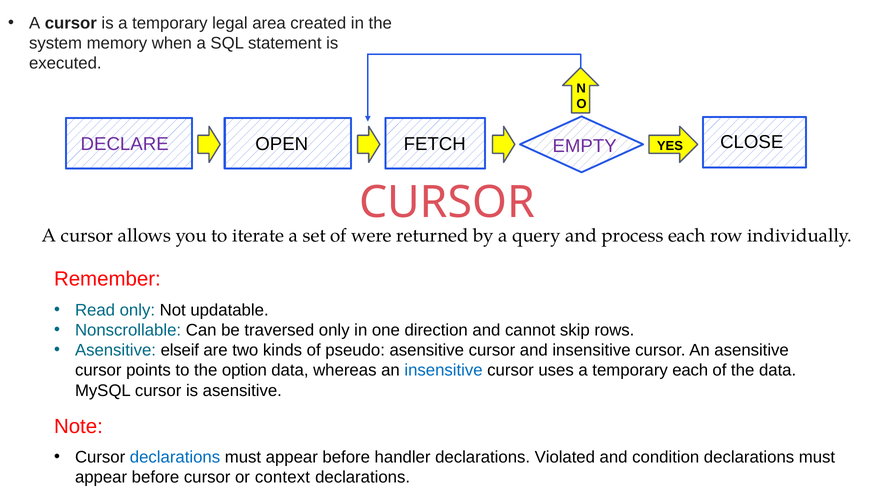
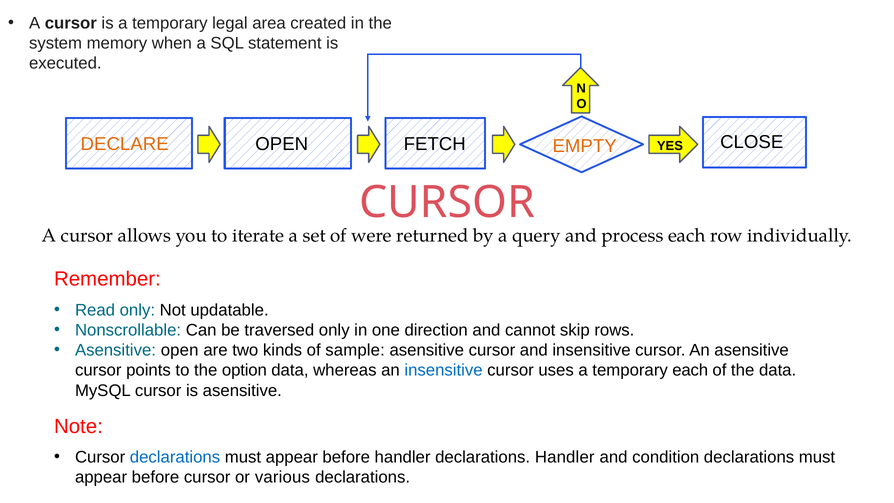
DECLARE colour: purple -> orange (125, 144)
EMPTY colour: purple -> orange (585, 146)
Asensitive elseif: elseif -> open (180, 350)
pseudo: pseudo -> sample (355, 350)
declarations Violated: Violated -> Handler (565, 457)
context: context -> various (282, 477)
